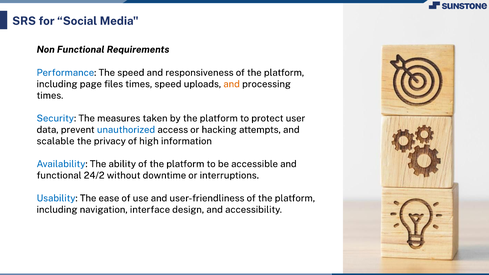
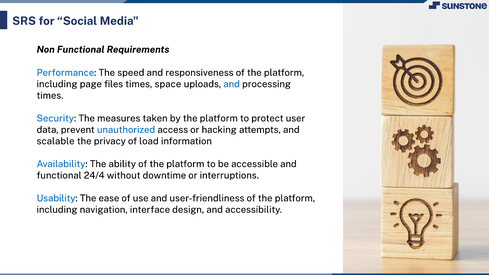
times speed: speed -> space (168, 84)
and colour: orange -> blue (232, 84)
high: high -> load (149, 141)
24/2: 24/2 -> 24/4 (94, 175)
